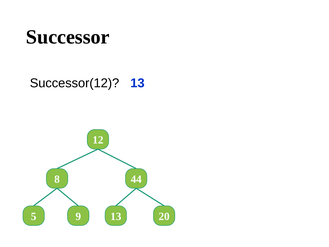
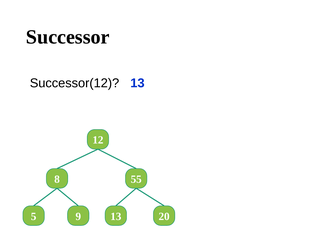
44: 44 -> 55 (136, 179)
